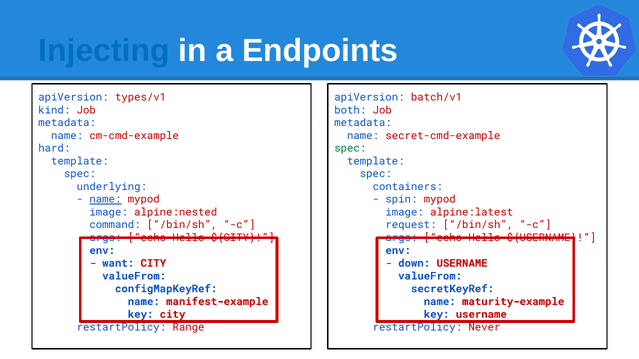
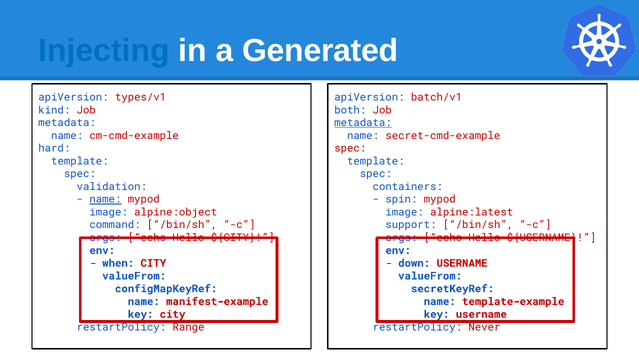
Endpoints: Endpoints -> Generated (320, 51)
metadata underline: none -> present (363, 123)
spec colour: green -> red (350, 149)
underlying: underlying -> validation (112, 187)
alpine:nested: alpine:nested -> alpine:object (176, 212)
request: request -> support (411, 225)
want: want -> when (118, 264)
maturity-example: maturity-example -> template-example (513, 302)
